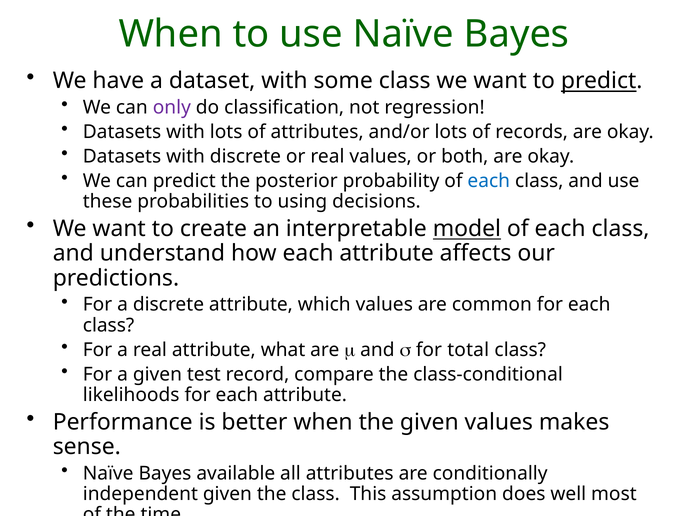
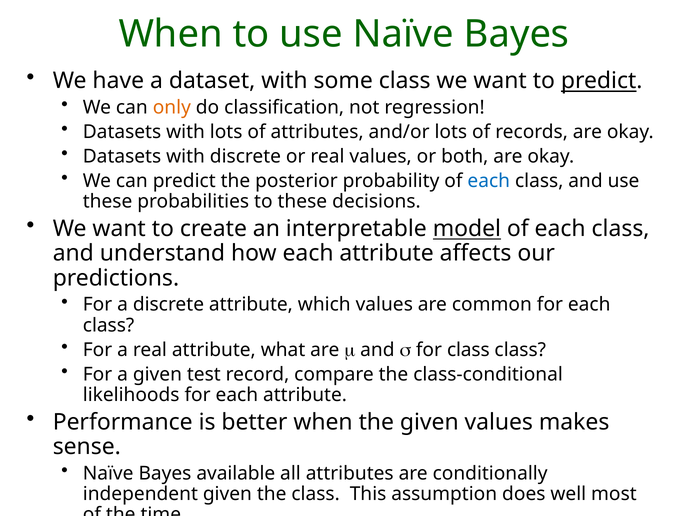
only colour: purple -> orange (172, 107)
to using: using -> these (302, 201)
for total: total -> class (468, 350)
